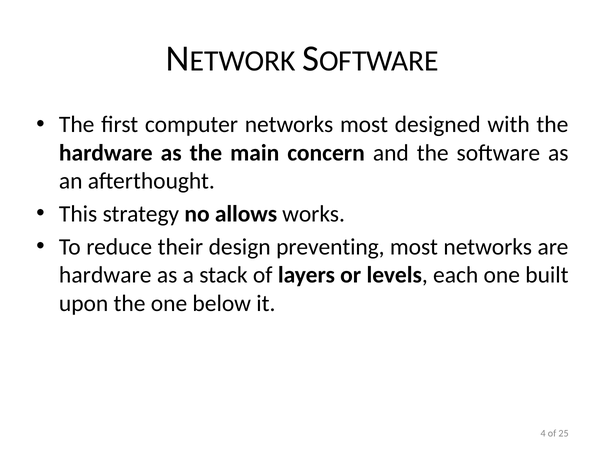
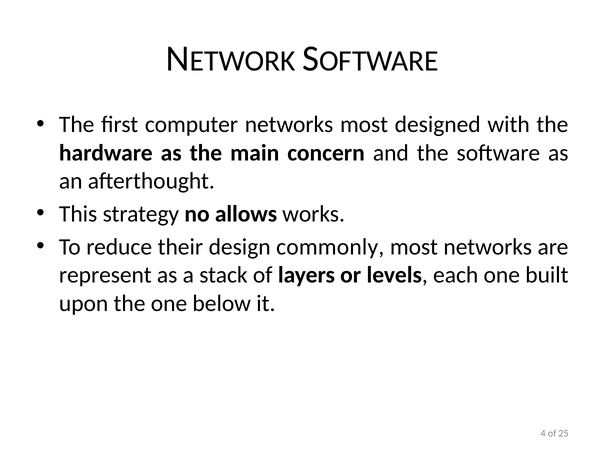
preventing: preventing -> commonly (330, 247)
hardware: hardware -> represent (105, 275)
